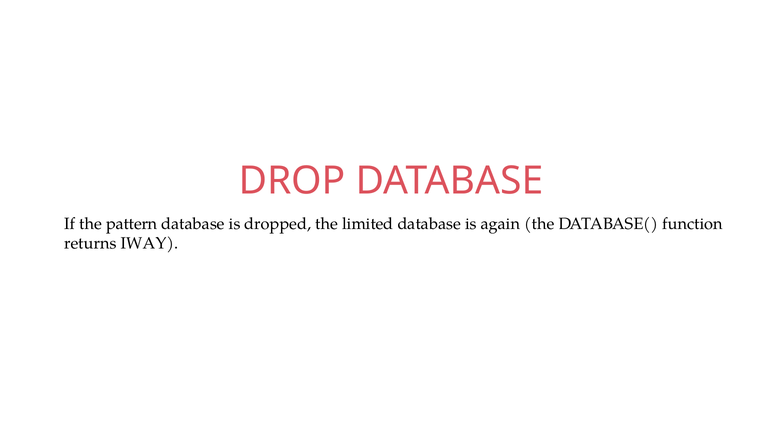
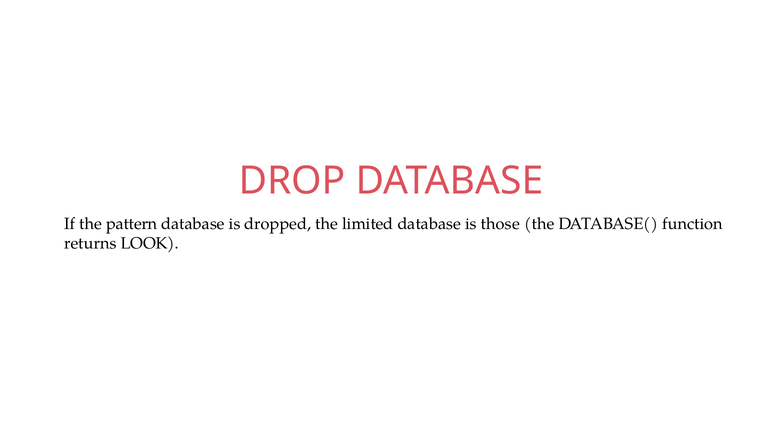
again: again -> those (500, 224)
IWAY: IWAY -> LOOK (150, 244)
